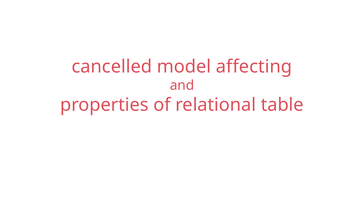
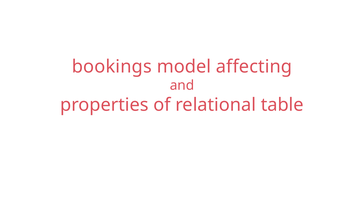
cancelled: cancelled -> bookings (112, 66)
